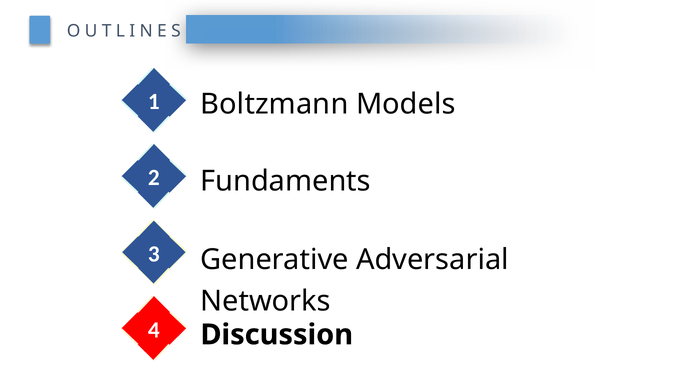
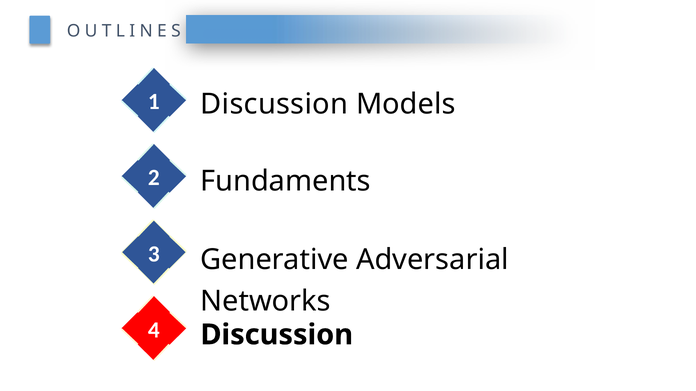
1 Boltzmann: Boltzmann -> Discussion (274, 104)
